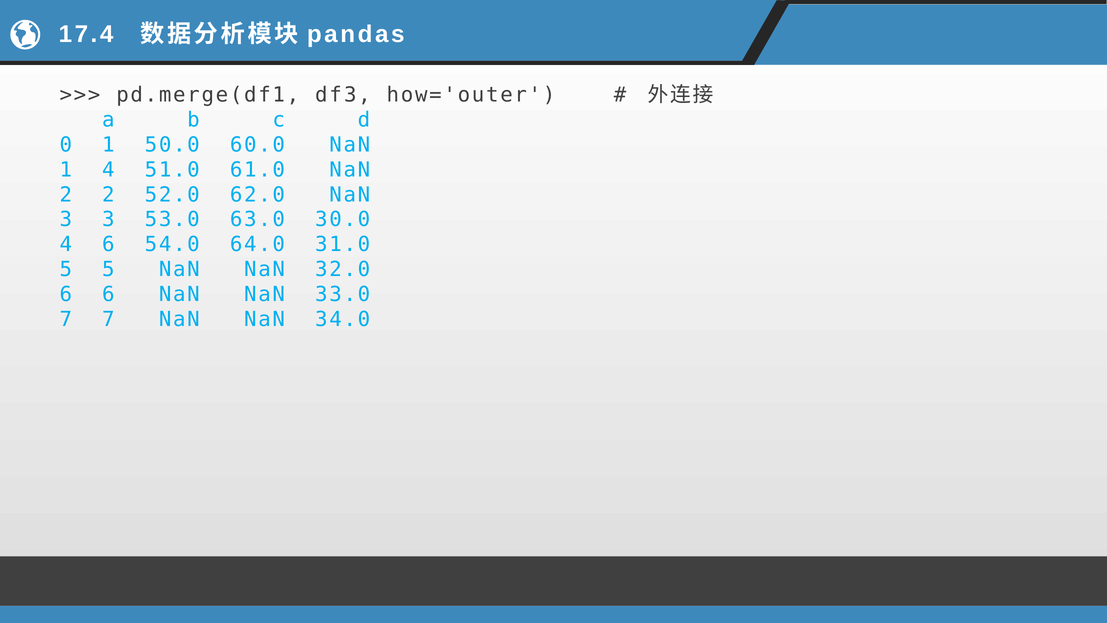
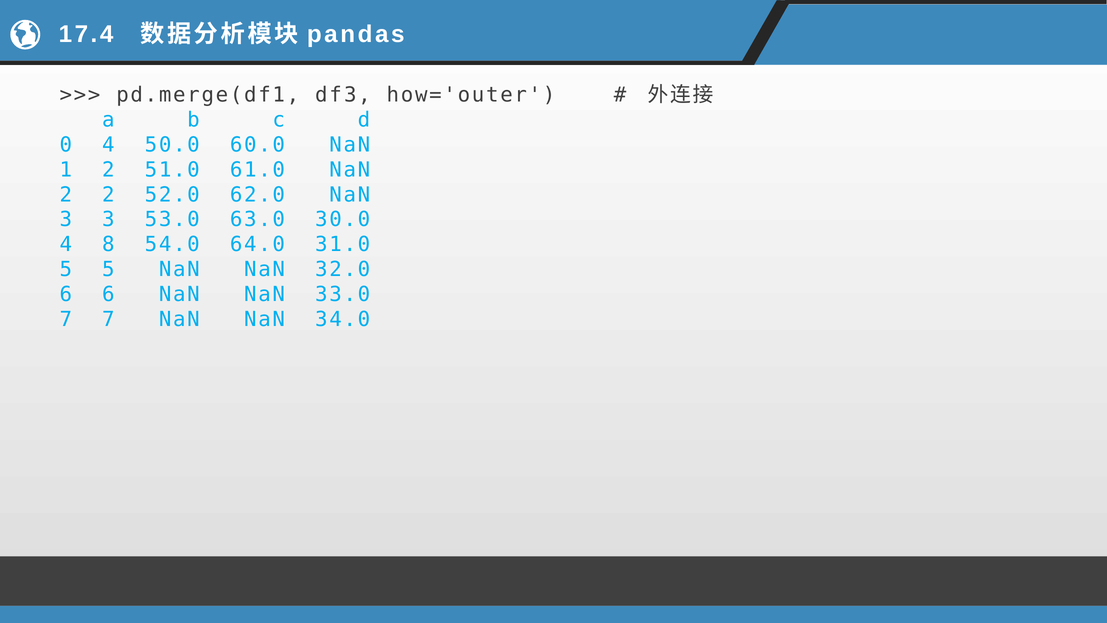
0 1: 1 -> 4 (108, 145)
1 4: 4 -> 2 (108, 170)
4 6: 6 -> 8 (108, 244)
